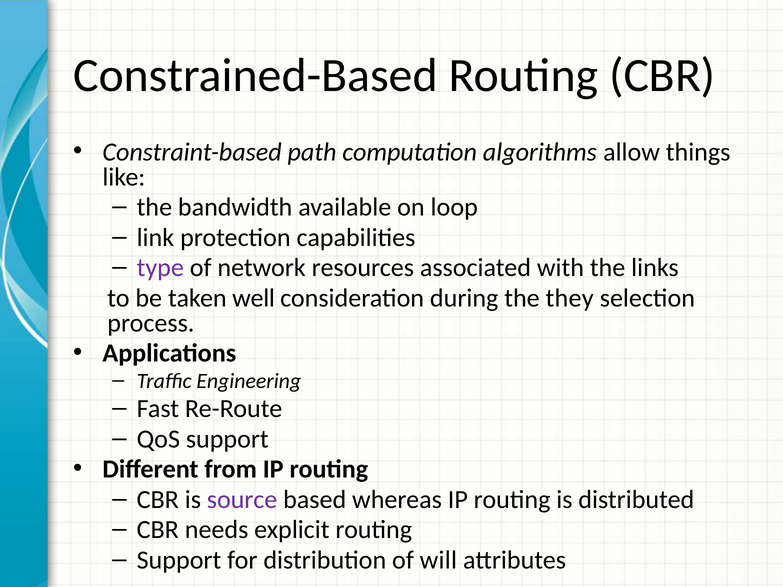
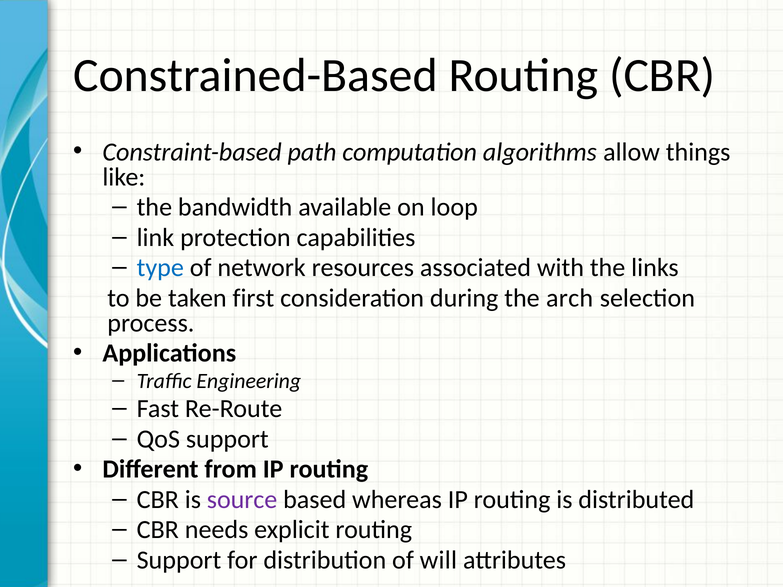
type colour: purple -> blue (160, 268)
well: well -> first (253, 298)
they: they -> arch (570, 298)
